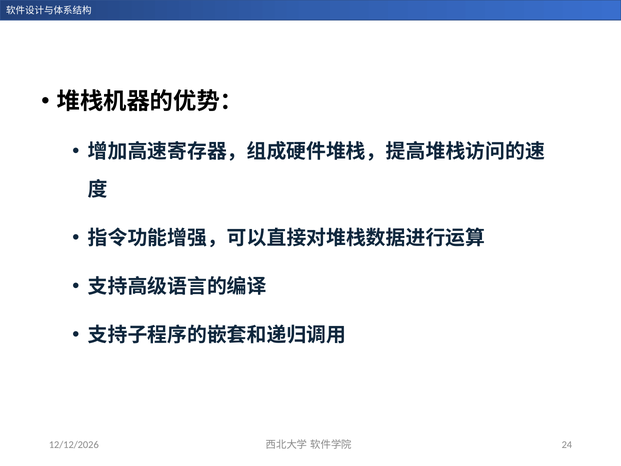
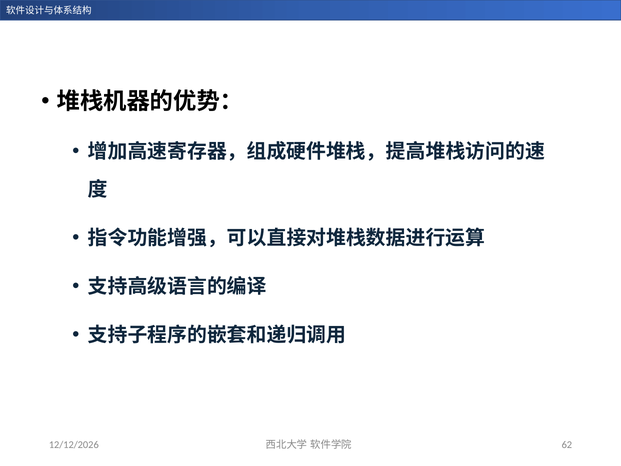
24: 24 -> 62 (567, 445)
